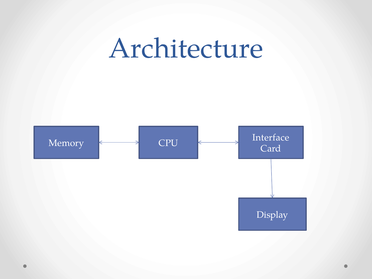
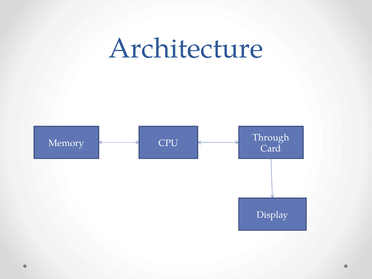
Interface: Interface -> Through (271, 137)
